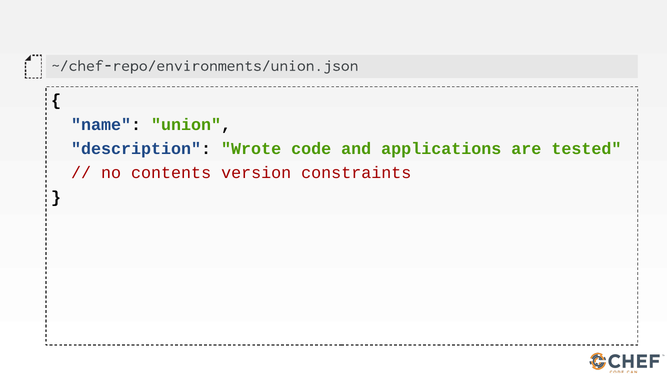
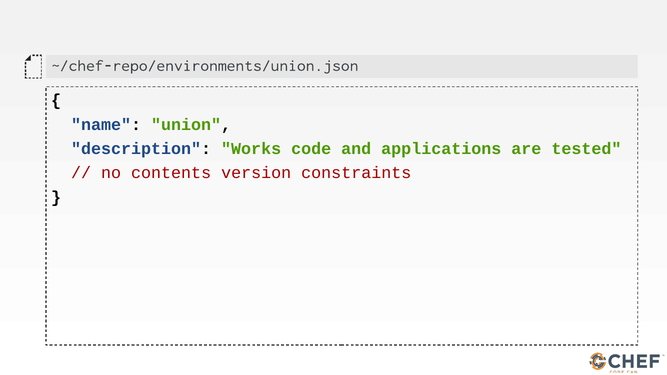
Wrote: Wrote -> Works (251, 149)
